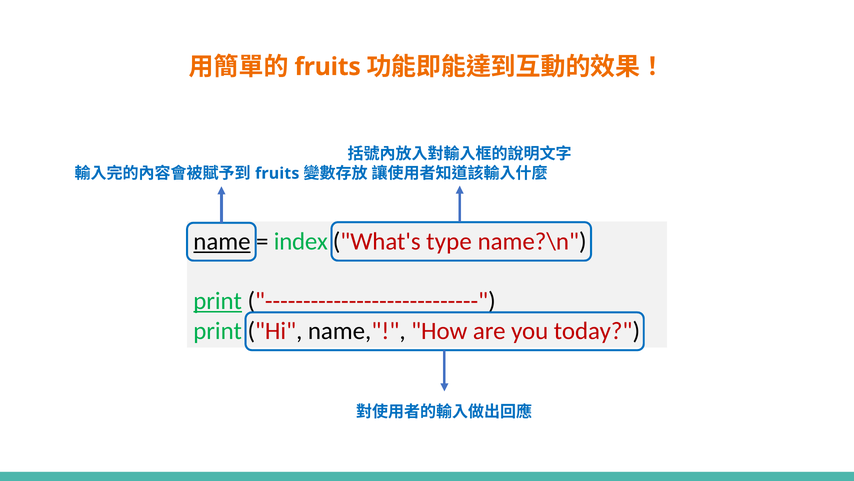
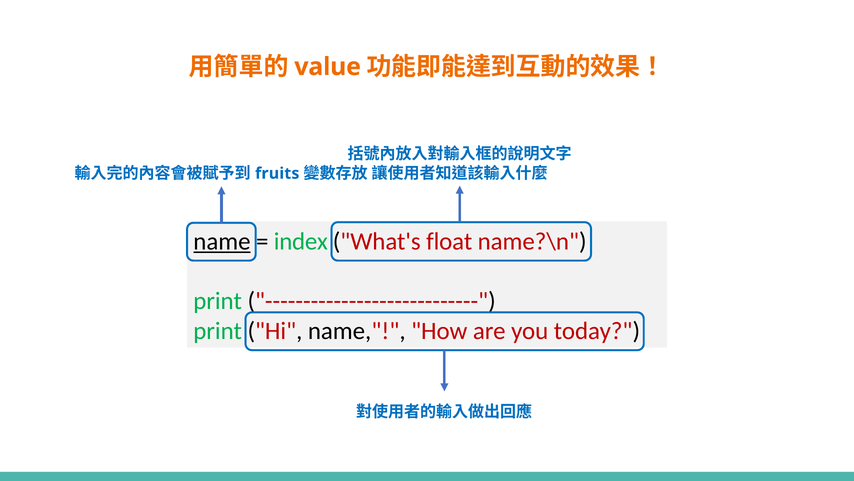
fruits: fruits -> value (328, 67)
type: type -> float (449, 241)
print underline: present -> none (218, 301)
